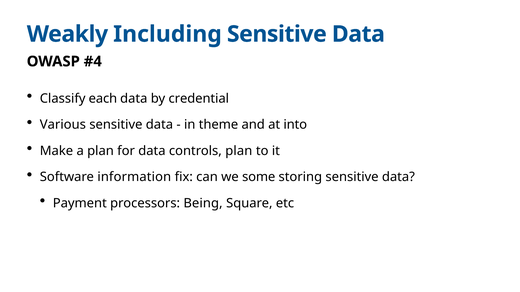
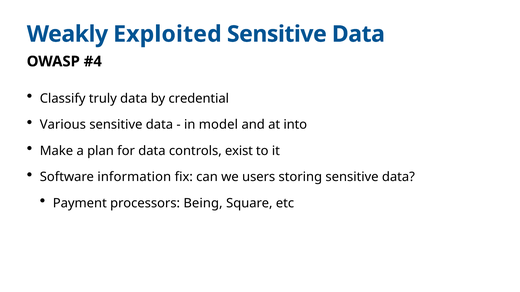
Including: Including -> Exploited (167, 34)
each: each -> truly (103, 99)
theme: theme -> model (218, 125)
controls plan: plan -> exist (239, 151)
some: some -> users (259, 177)
